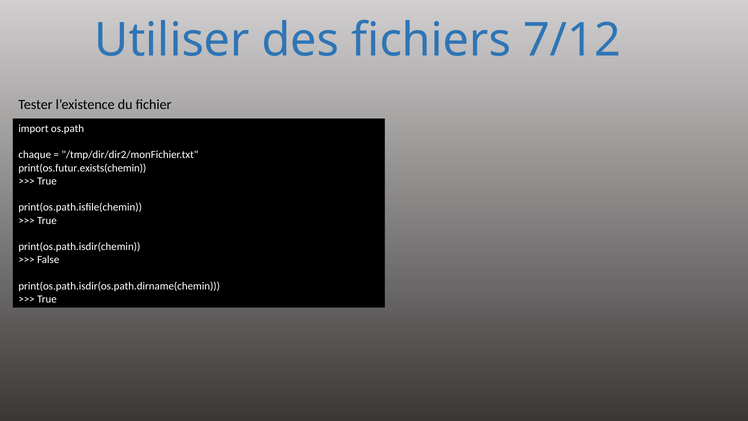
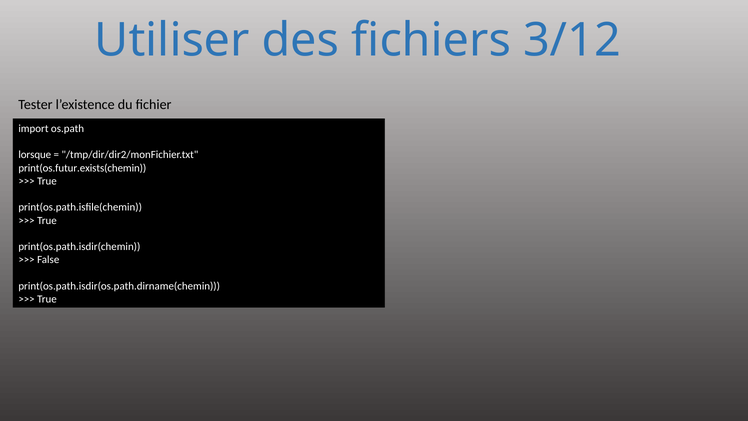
7/12: 7/12 -> 3/12 (572, 40)
chaque: chaque -> lorsque (35, 155)
